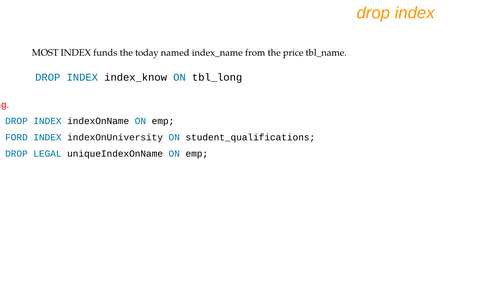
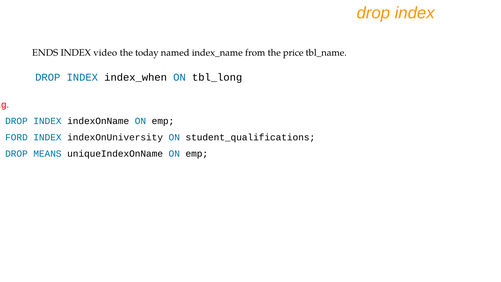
MOST: MOST -> ENDS (45, 53)
funds: funds -> video (105, 53)
index_know: index_know -> index_when (136, 77)
LEGAL: LEGAL -> MEANS (47, 153)
